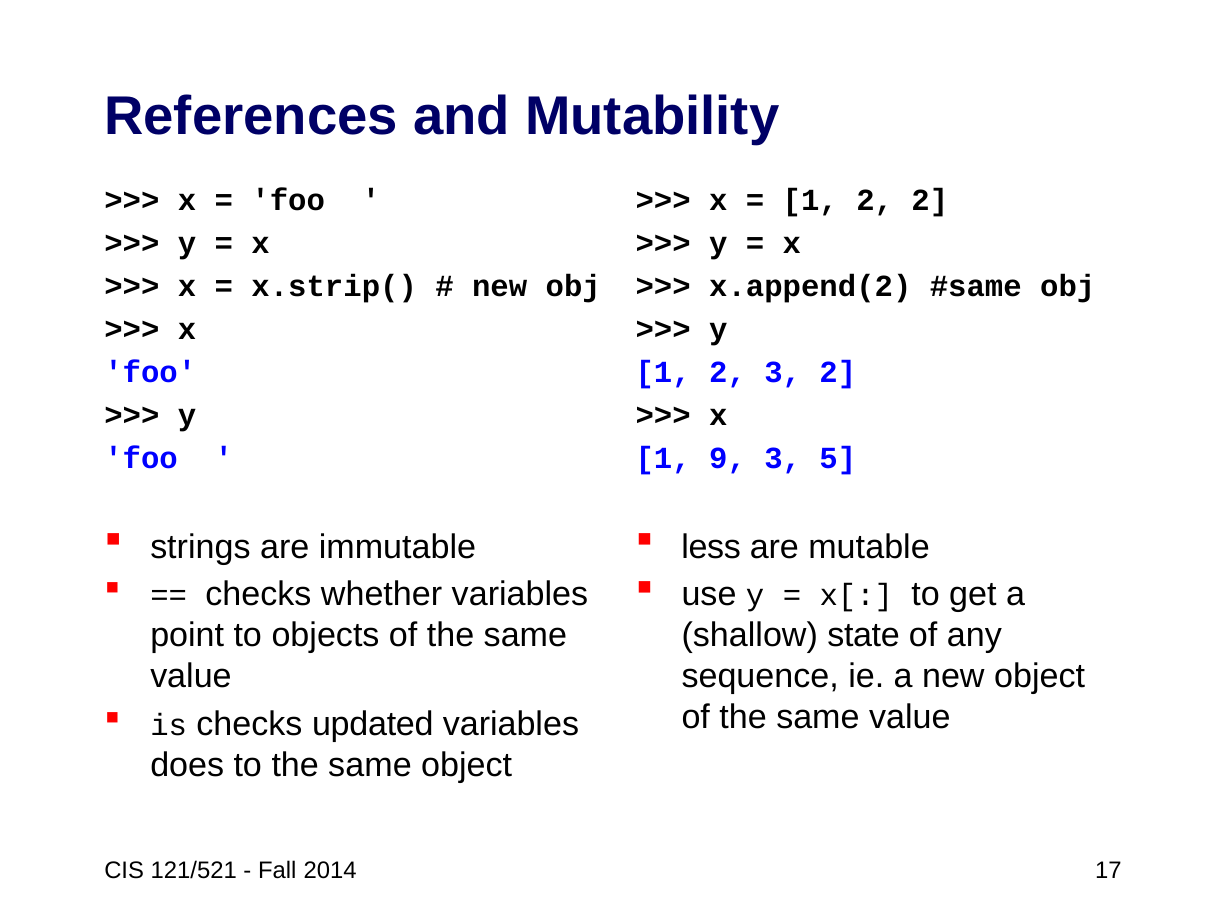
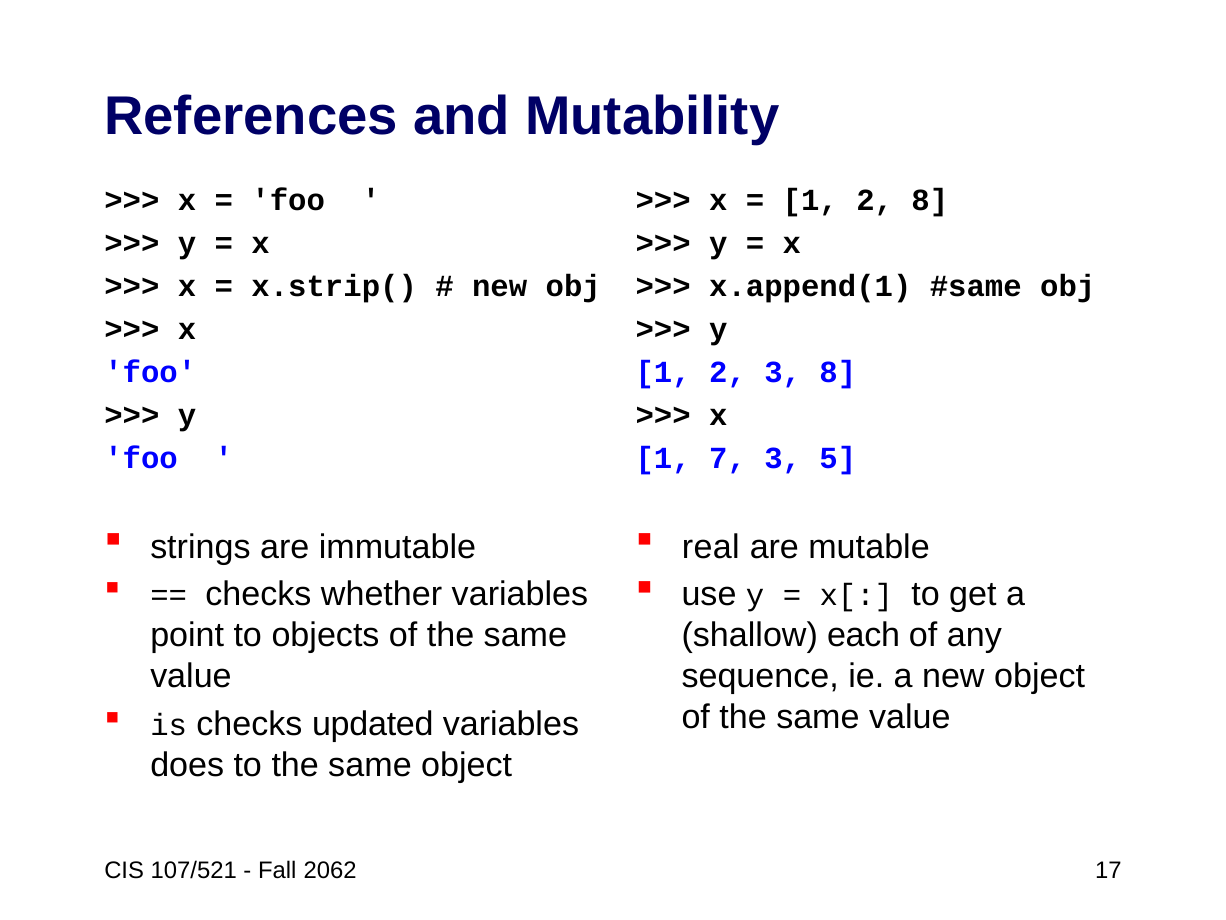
2 2: 2 -> 8 (930, 200)
x.append(2: x.append(2 -> x.append(1 (810, 286)
3 2: 2 -> 8 (838, 372)
9: 9 -> 7 (728, 458)
less: less -> real (711, 547)
state: state -> each (864, 635)
121/521: 121/521 -> 107/521 (194, 870)
2014: 2014 -> 2062 (330, 870)
